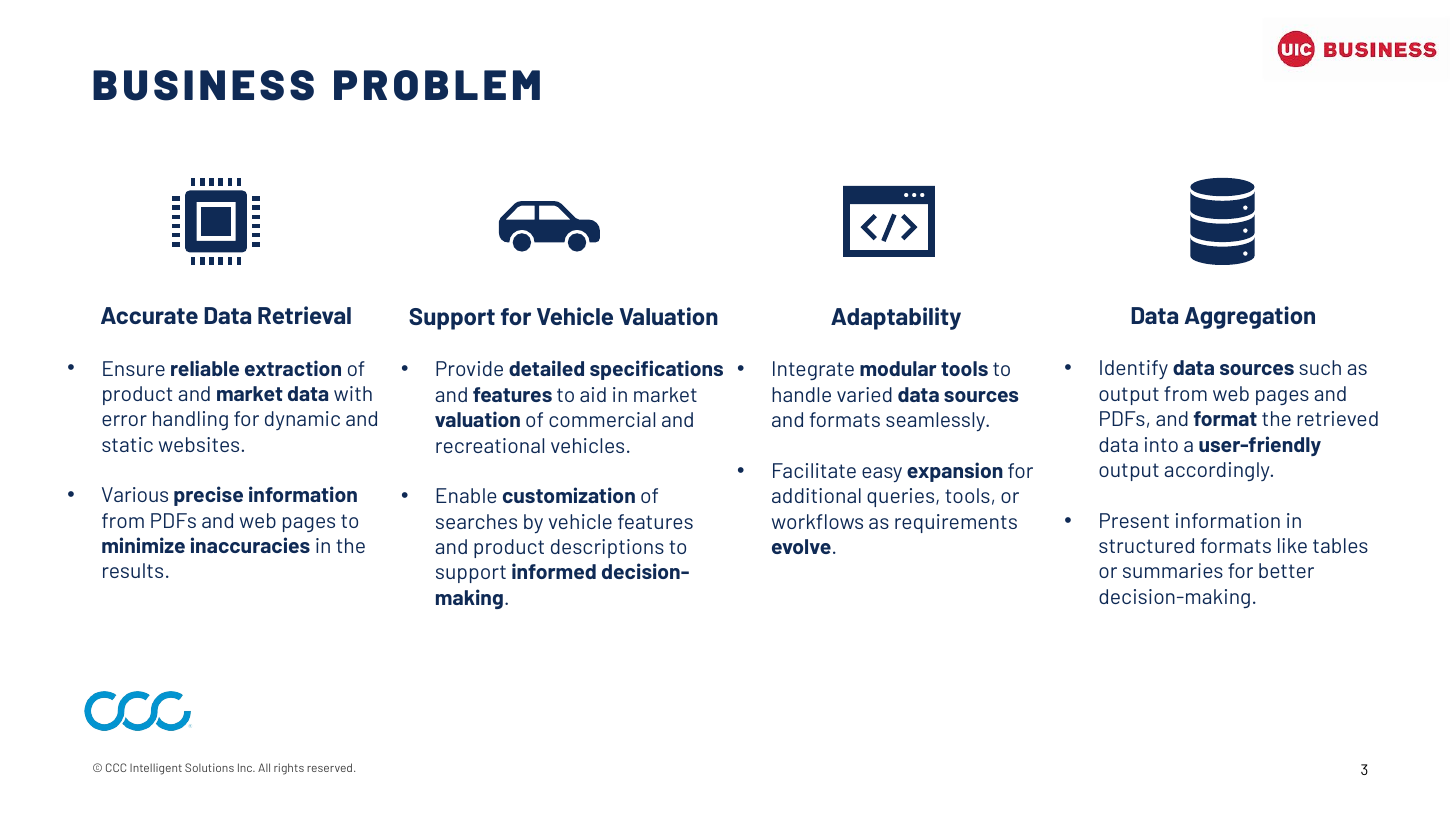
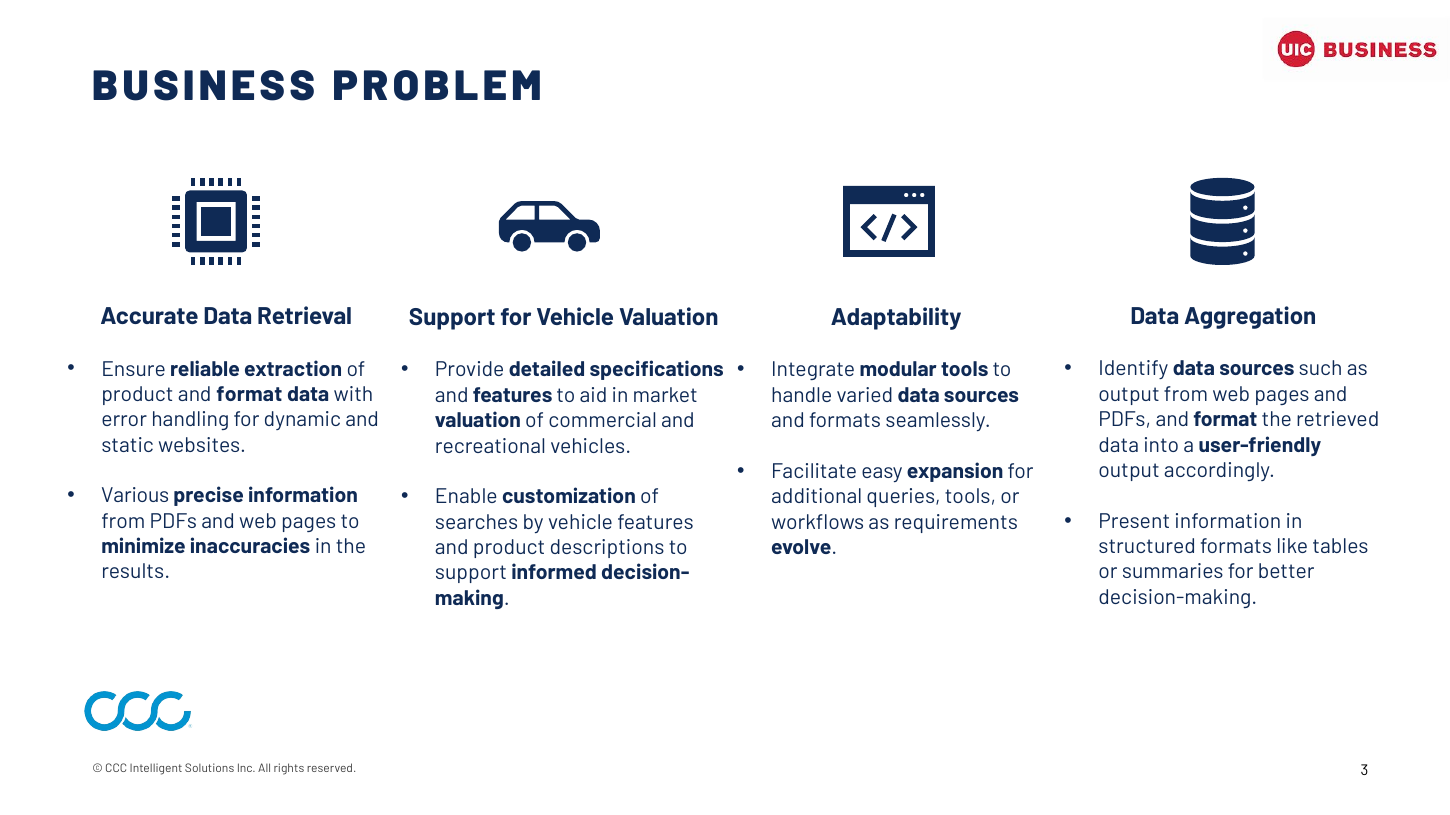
product and market: market -> format (249, 395)
